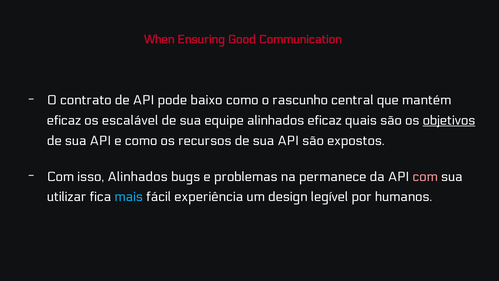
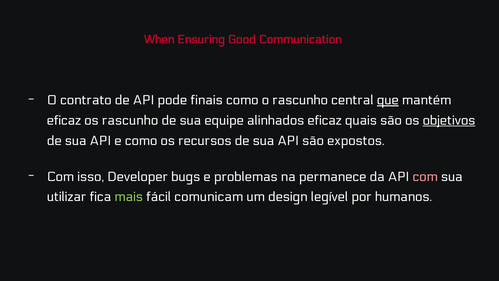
baixo: baixo -> finais (207, 100)
que underline: none -> present (388, 100)
os escalável: escalável -> rascunho (130, 120)
isso Alinhados: Alinhados -> Developer (138, 177)
mais colour: light blue -> light green (129, 197)
experiência: experiência -> comunicam (209, 197)
